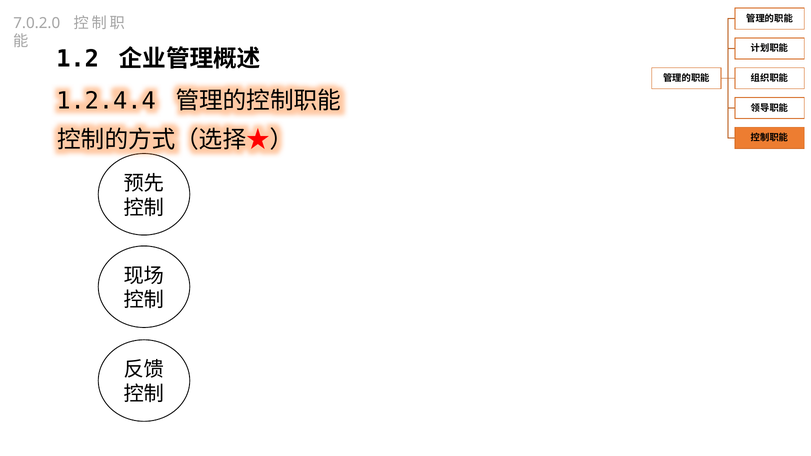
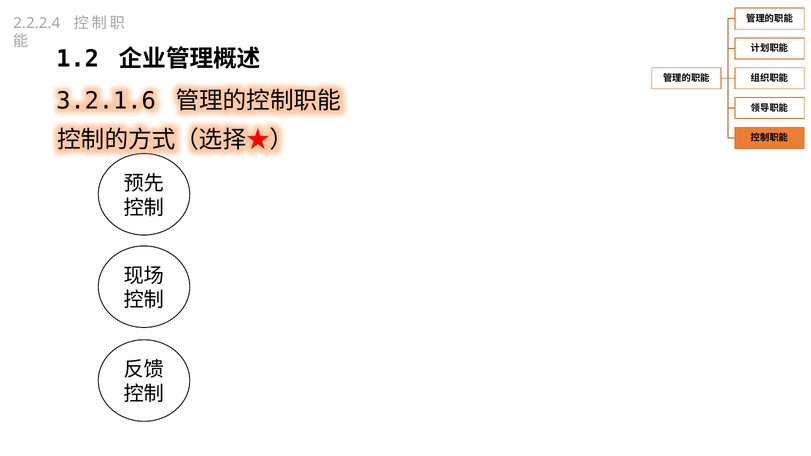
7.0.2.0: 7.0.2.0 -> 2.2.2.4 (37, 23)
1.2.4.4: 1.2.4.4 -> 3.2.1.6 (106, 101)
